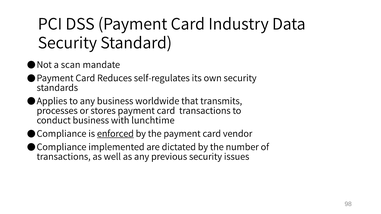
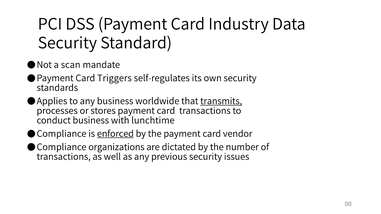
Reduces: Reduces -> Triggers (114, 78)
transmits underline: none -> present (221, 101)
implemented: implemented -> organizations (116, 147)
